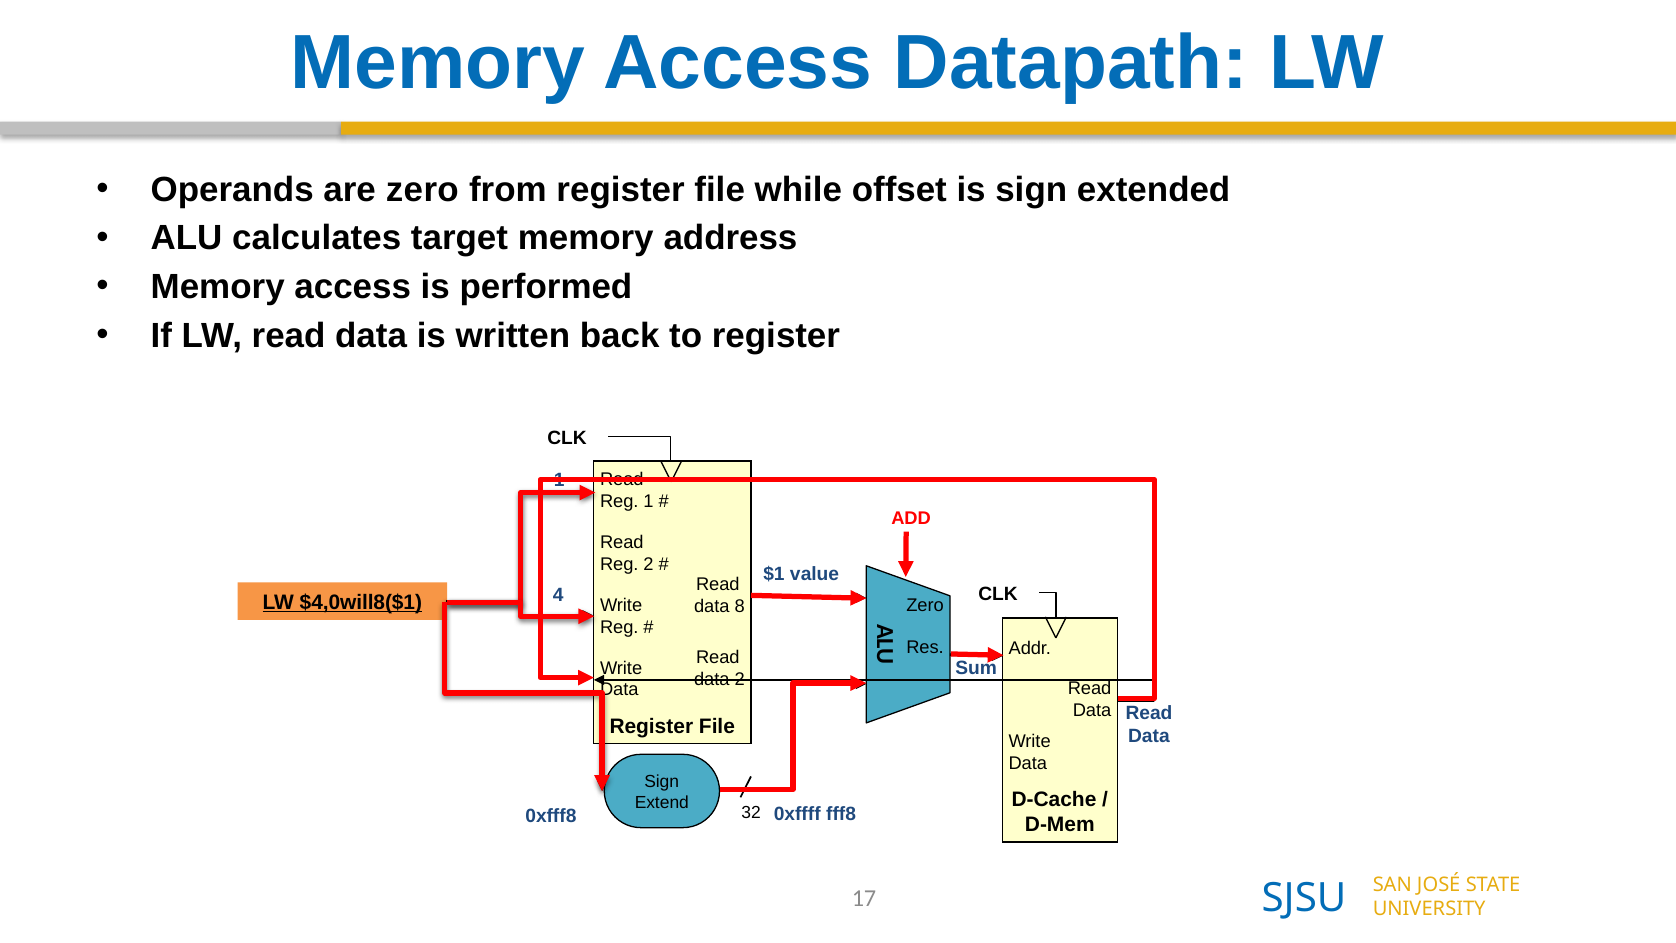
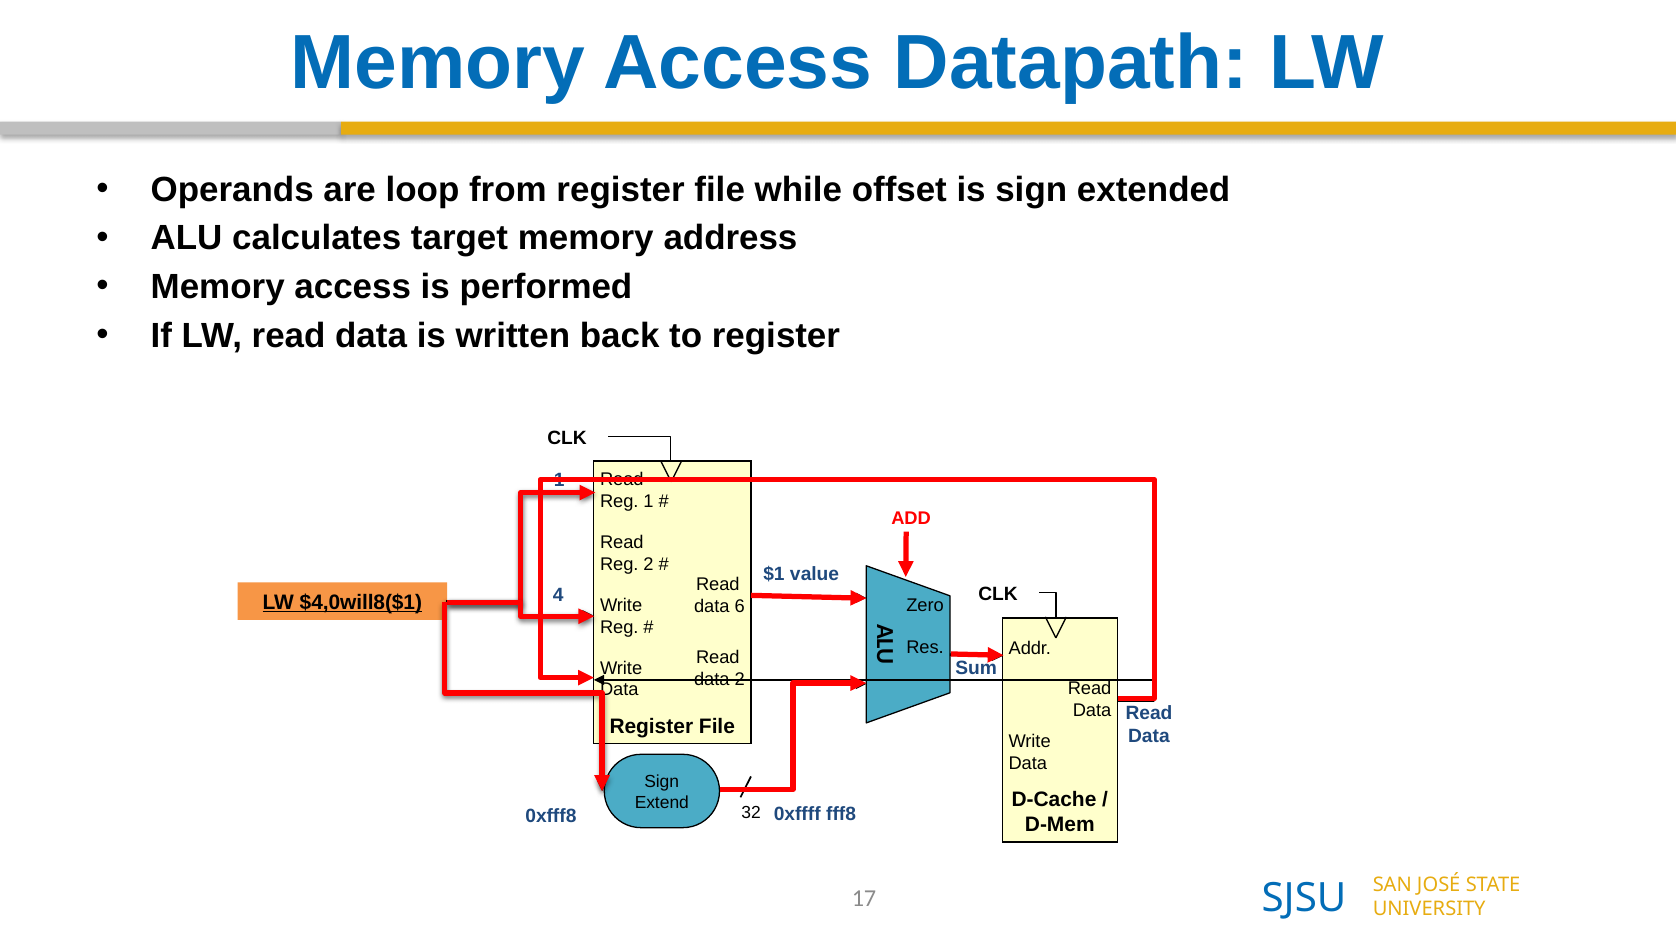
are zero: zero -> loop (423, 189)
8: 8 -> 6 (740, 606)
